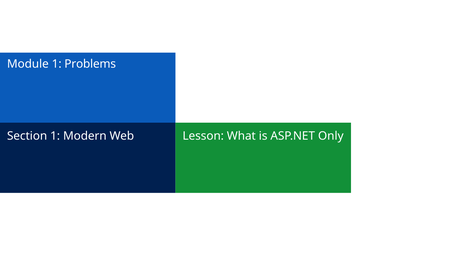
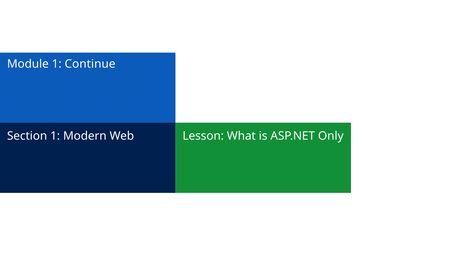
Problems: Problems -> Continue (90, 64)
